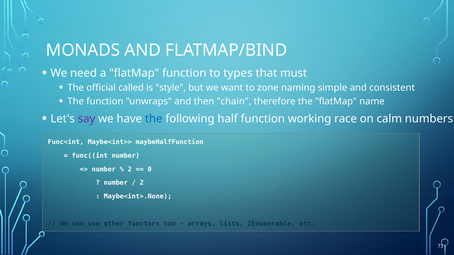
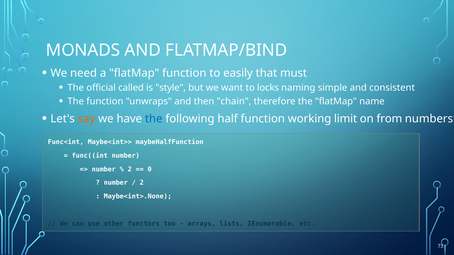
types: types -> easily (238, 73)
zone: zone -> locks (268, 88)
say colour: purple -> orange (86, 119)
race: race -> limit (346, 119)
calm: calm -> from (389, 119)
